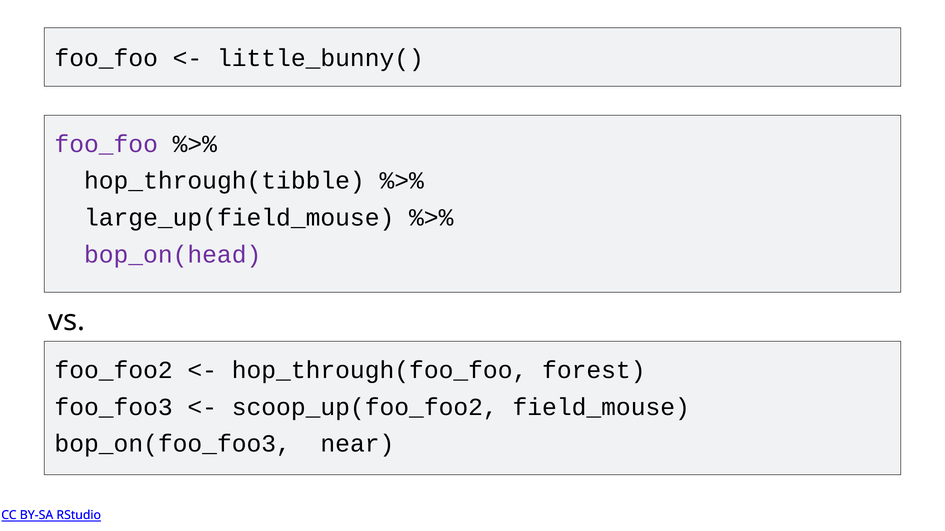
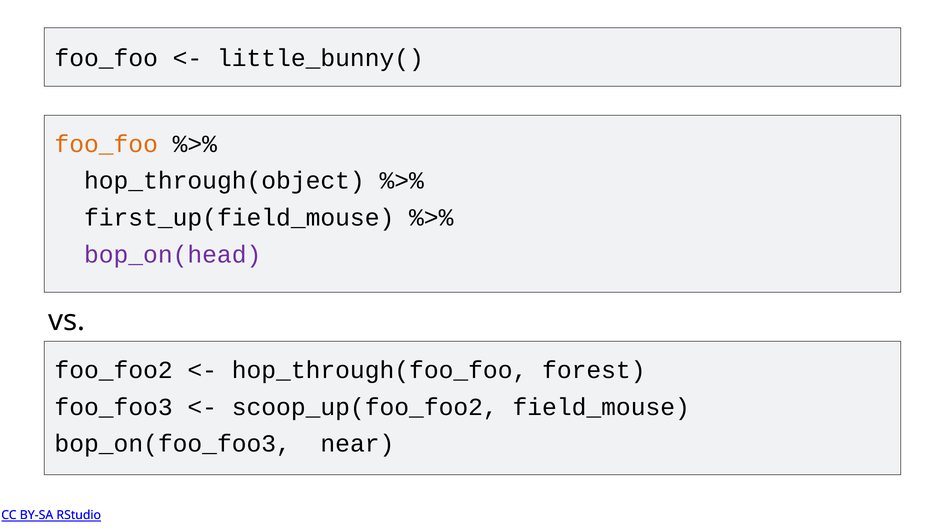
foo_foo colour: purple -> orange (106, 144)
hop_through(tibble: hop_through(tibble -> hop_through(object (224, 181)
large_up(field_mouse: large_up(field_mouse -> first_up(field_mouse (239, 218)
